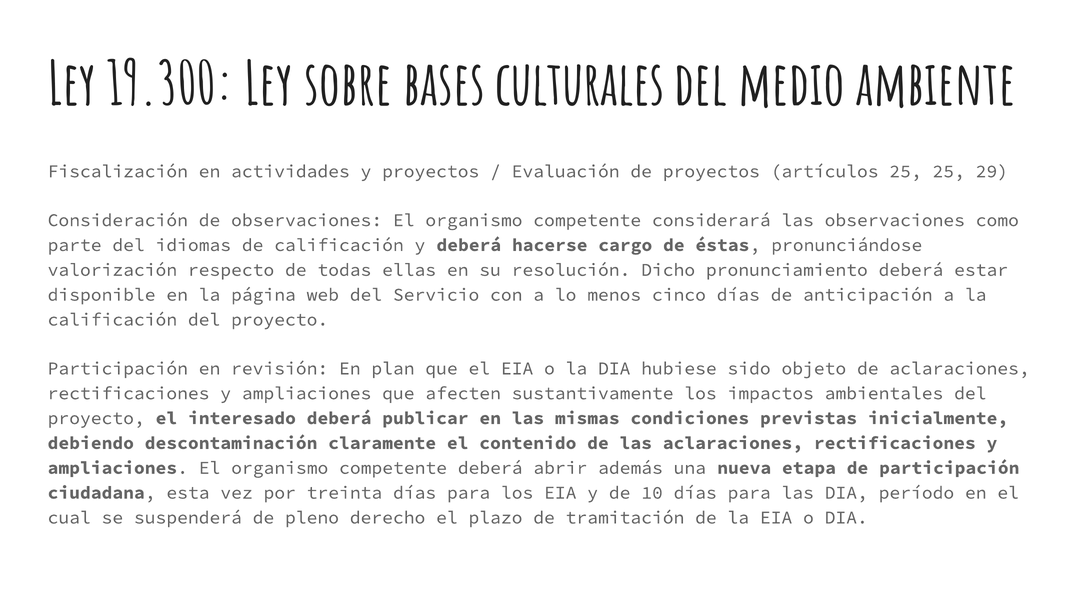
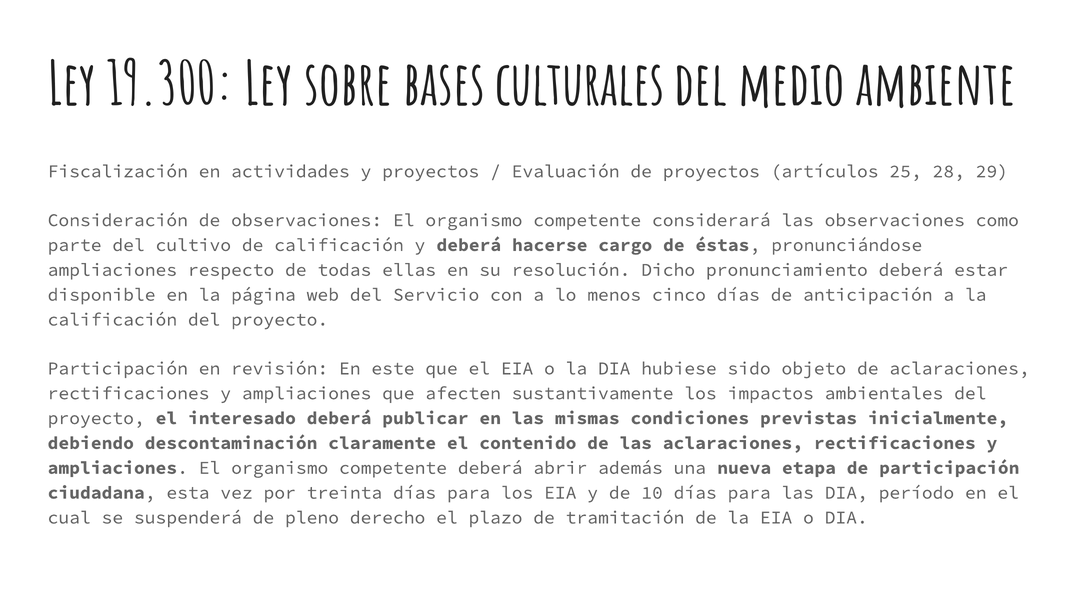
25 25: 25 -> 28 (949, 171)
idiomas: idiomas -> cultivo (193, 245)
valorización: valorización -> ampliaciones (112, 270)
plan: plan -> este (393, 368)
